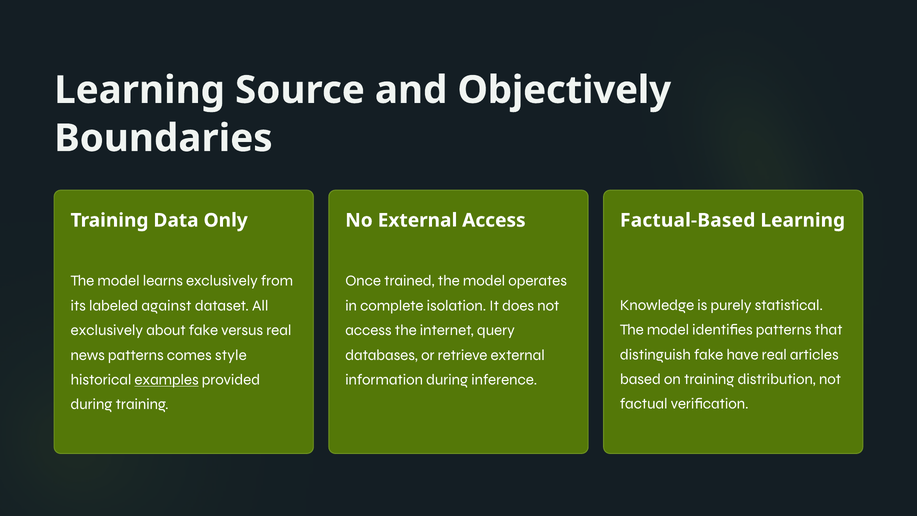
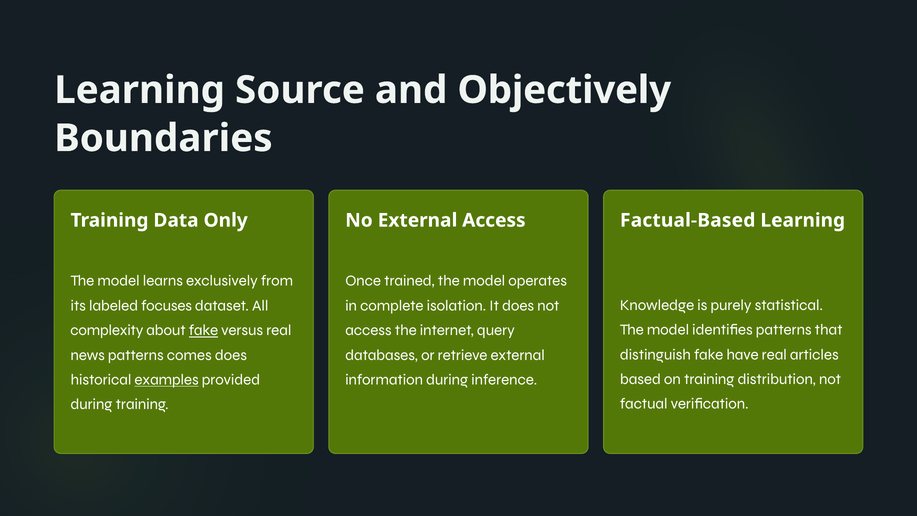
against: against -> focuses (167, 306)
exclusively: exclusively -> complexity (107, 330)
fake underline: none -> present (203, 330)
comes style: style -> does (231, 355)
